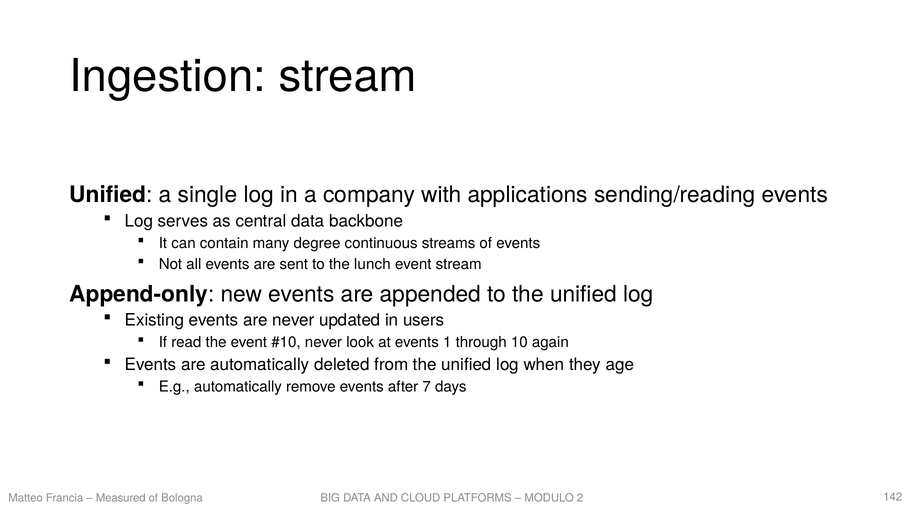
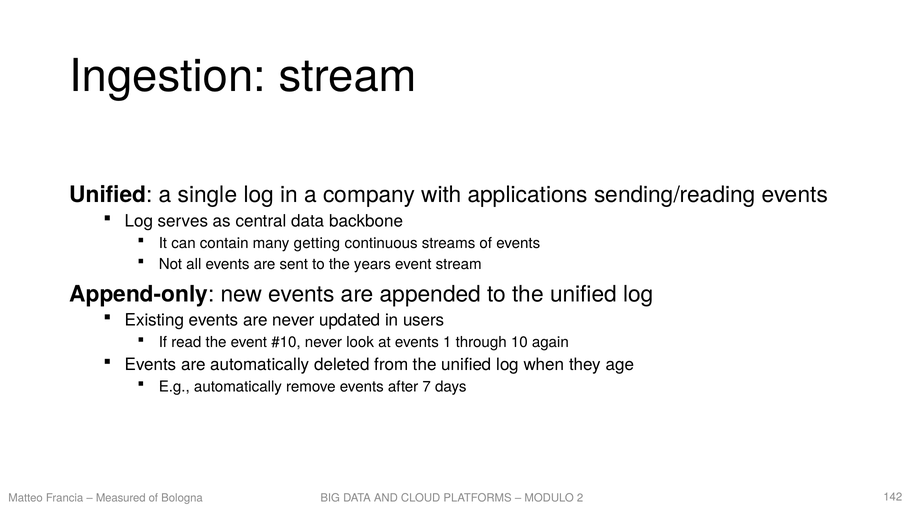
degree: degree -> getting (317, 243)
lunch: lunch -> years (372, 264)
